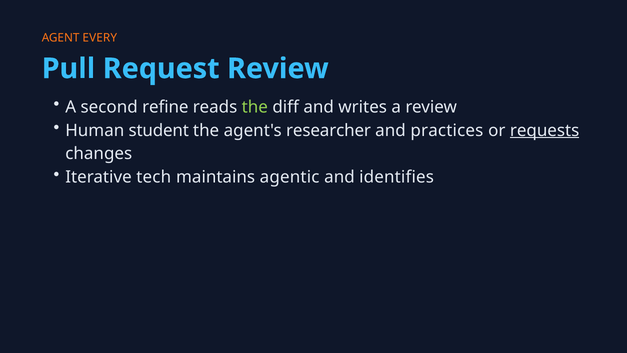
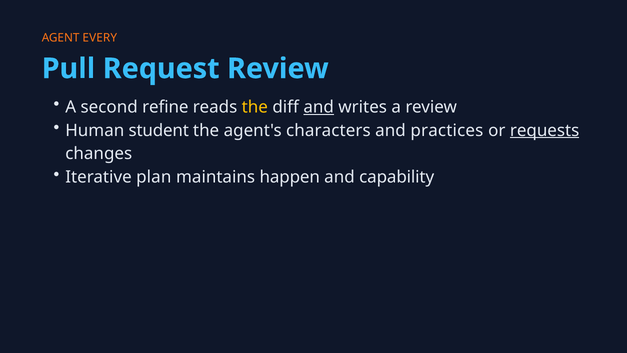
the colour: light green -> yellow (255, 107)
and underline: none -> present (319, 107)
researcher: researcher -> characters (328, 130)
tech: tech -> plan (154, 177)
agentic: agentic -> happen (290, 177)
identifies: identifies -> capability (397, 177)
